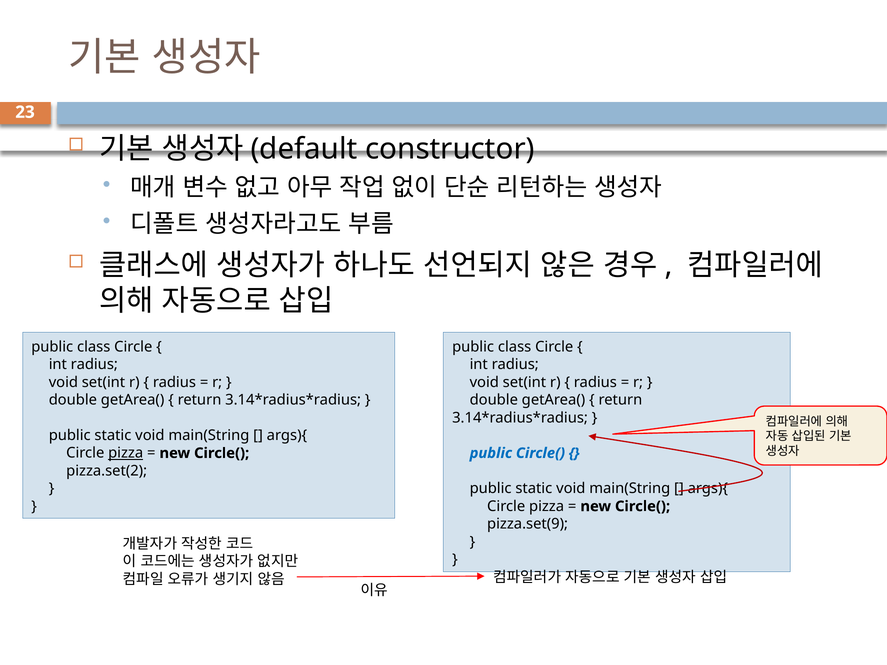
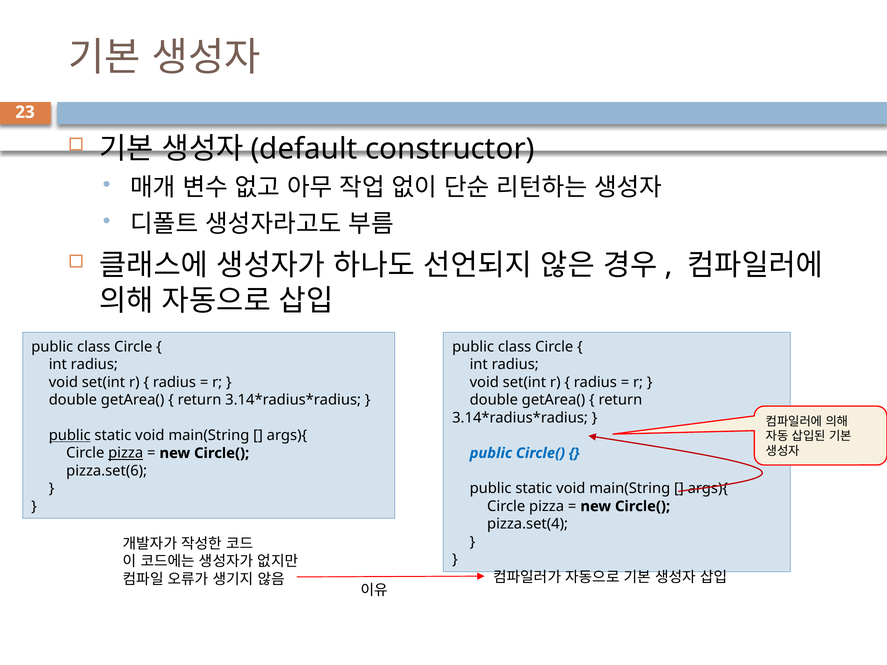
public underline: none -> present (70, 436)
pizza.set(2: pizza.set(2 -> pizza.set(6 (107, 471)
pizza.set(9: pizza.set(9 -> pizza.set(4 (528, 524)
